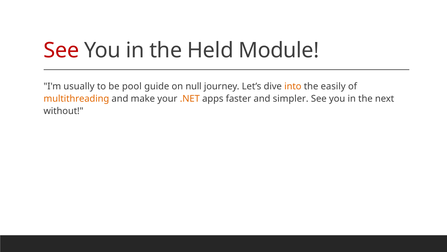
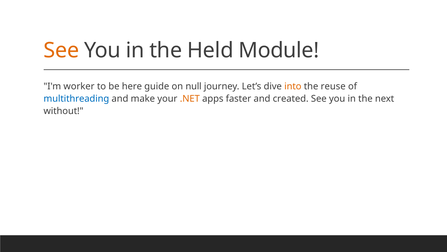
See colour: red -> orange (61, 50)
usually: usually -> worker (79, 86)
pool: pool -> here (132, 86)
easily: easily -> reuse (333, 86)
multithreading colour: orange -> blue (76, 99)
simpler: simpler -> created (291, 99)
